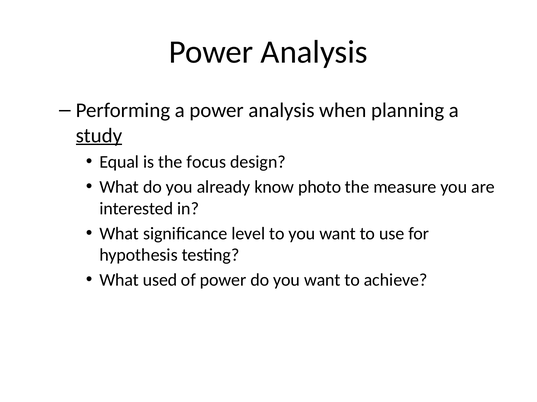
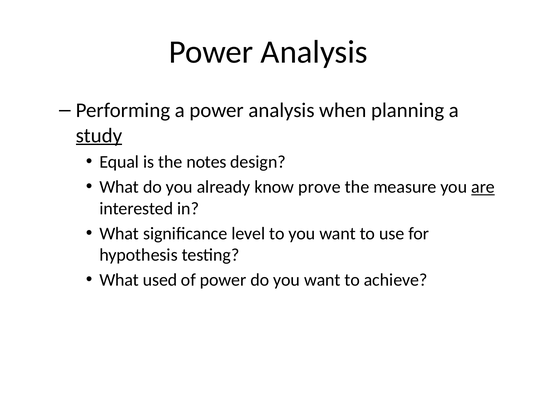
focus: focus -> notes (206, 162)
photo: photo -> prove (319, 187)
are underline: none -> present (483, 187)
